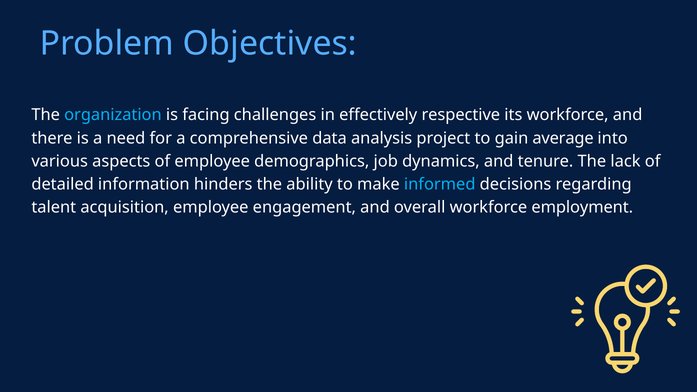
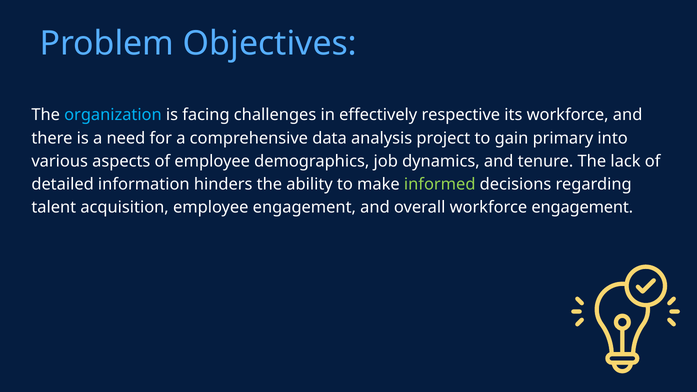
average: average -> primary (563, 138)
informed colour: light blue -> light green (440, 184)
workforce employment: employment -> engagement (582, 207)
